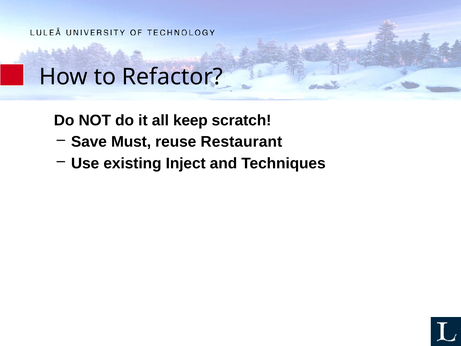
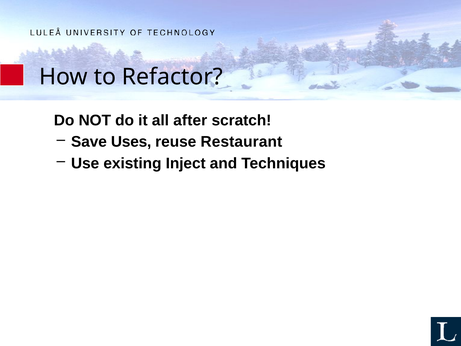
keep: keep -> after (190, 120)
Must: Must -> Uses (131, 142)
